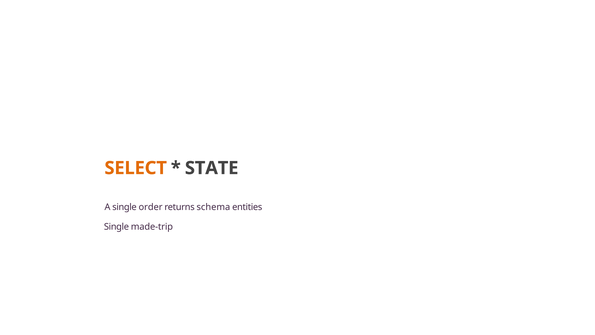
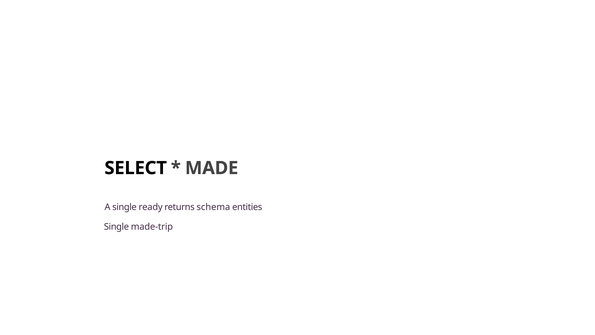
SELECT colour: orange -> black (136, 168)
STATE: STATE -> MADE (212, 168)
order: order -> ready (151, 207)
